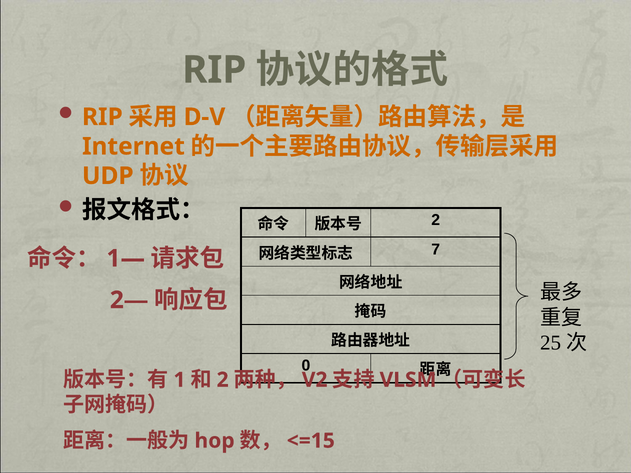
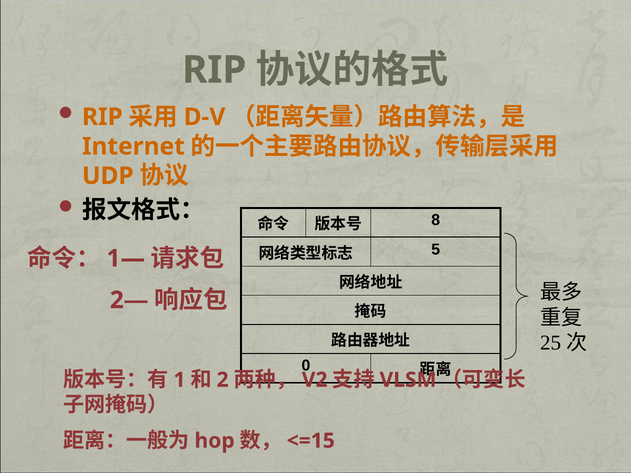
2: 2 -> 8 (436, 220)
7: 7 -> 5 (436, 249)
